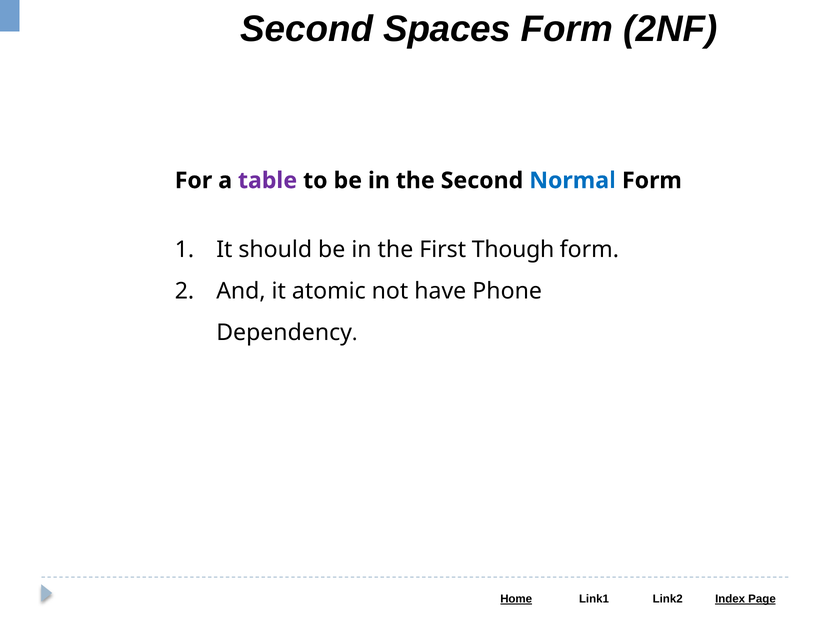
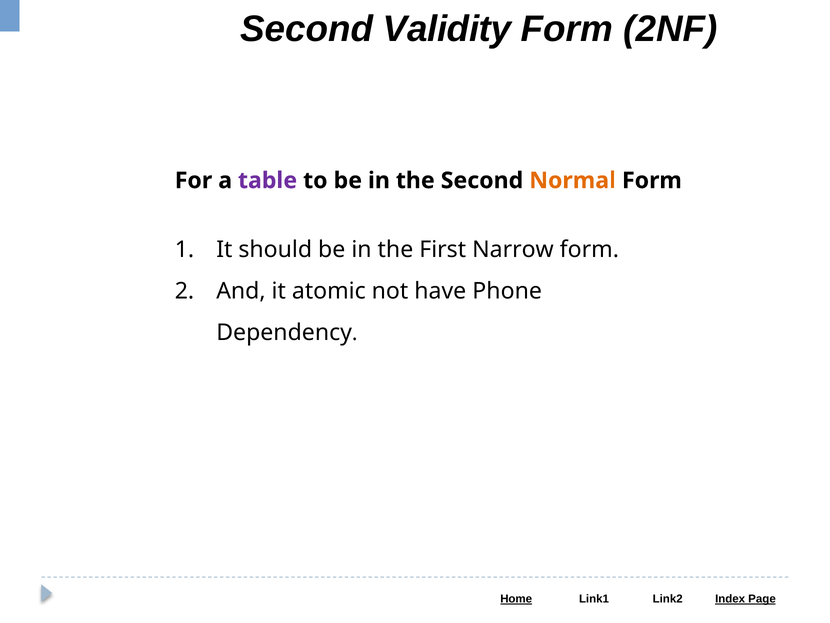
Spaces: Spaces -> Validity (447, 29)
Normal colour: blue -> orange (573, 180)
Though: Though -> Narrow (513, 250)
